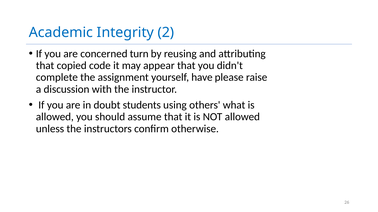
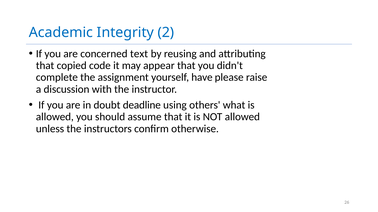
turn: turn -> text (139, 54)
students: students -> deadline (142, 105)
